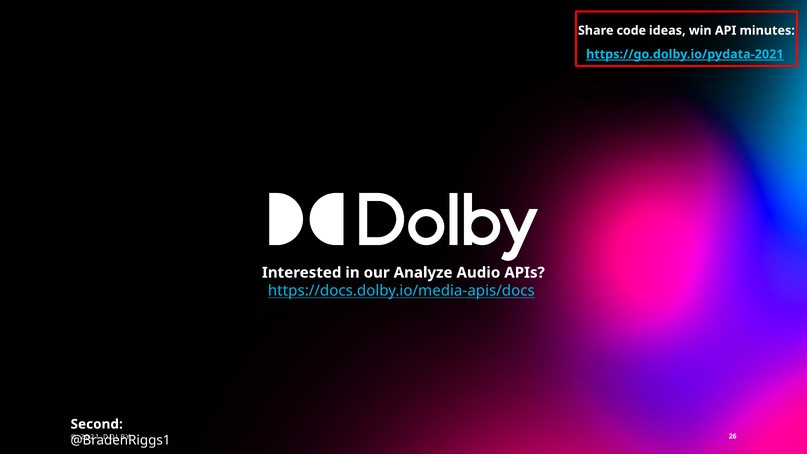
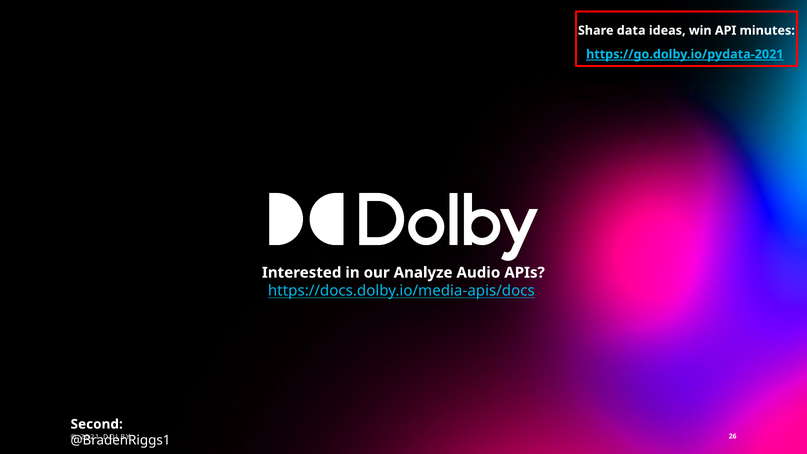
code: code -> data (631, 31)
